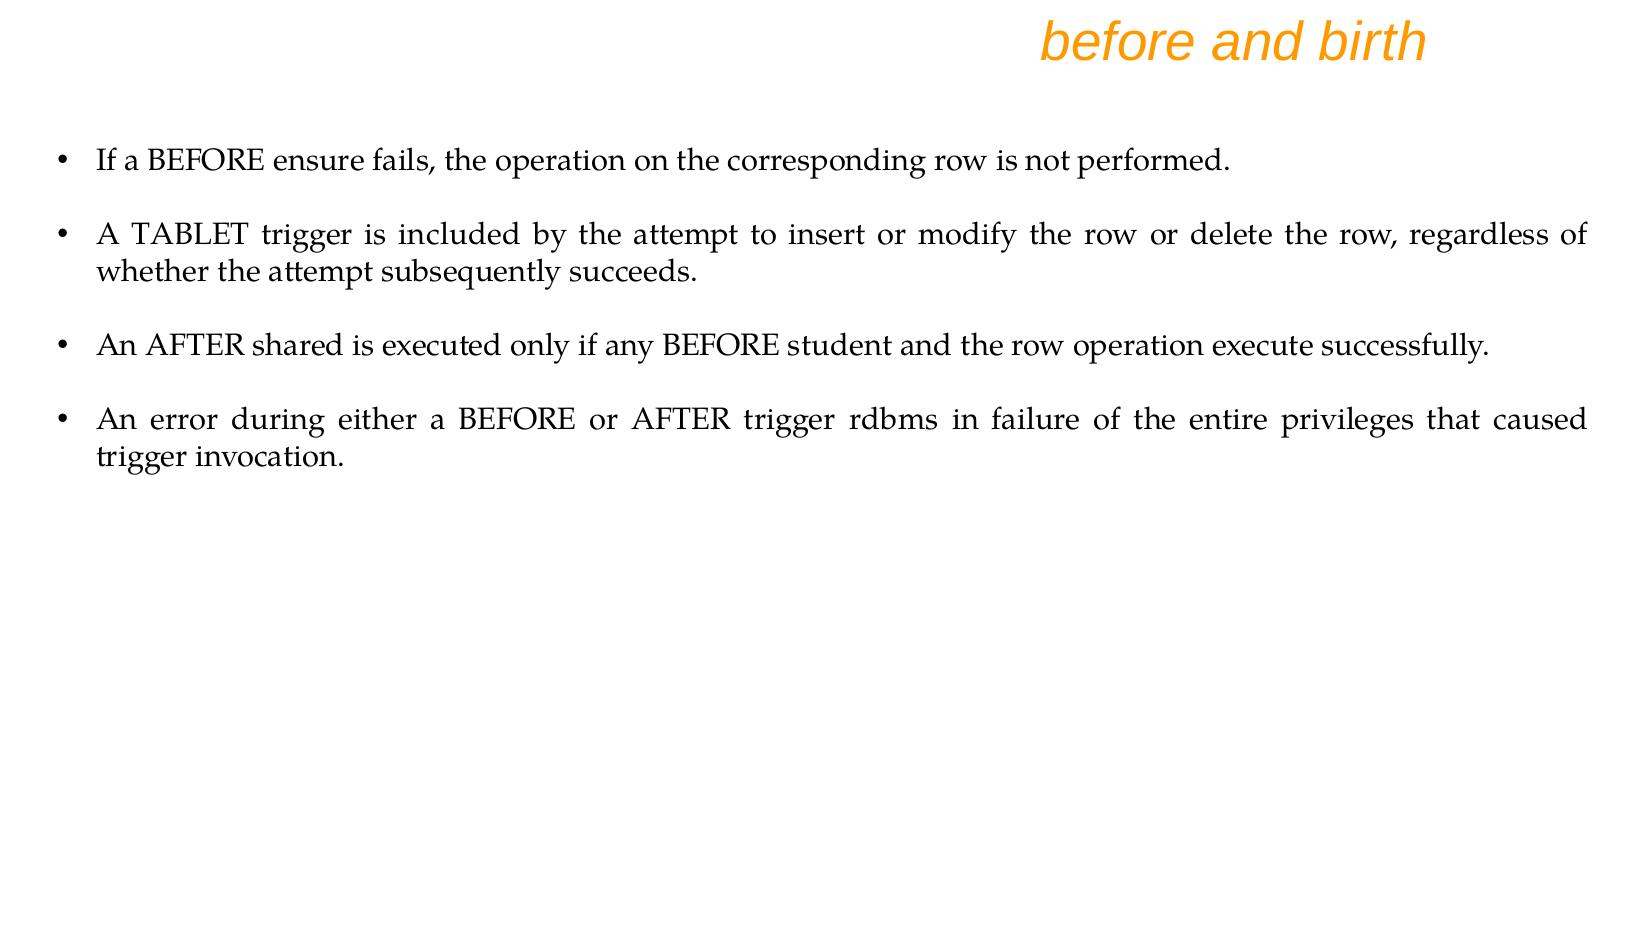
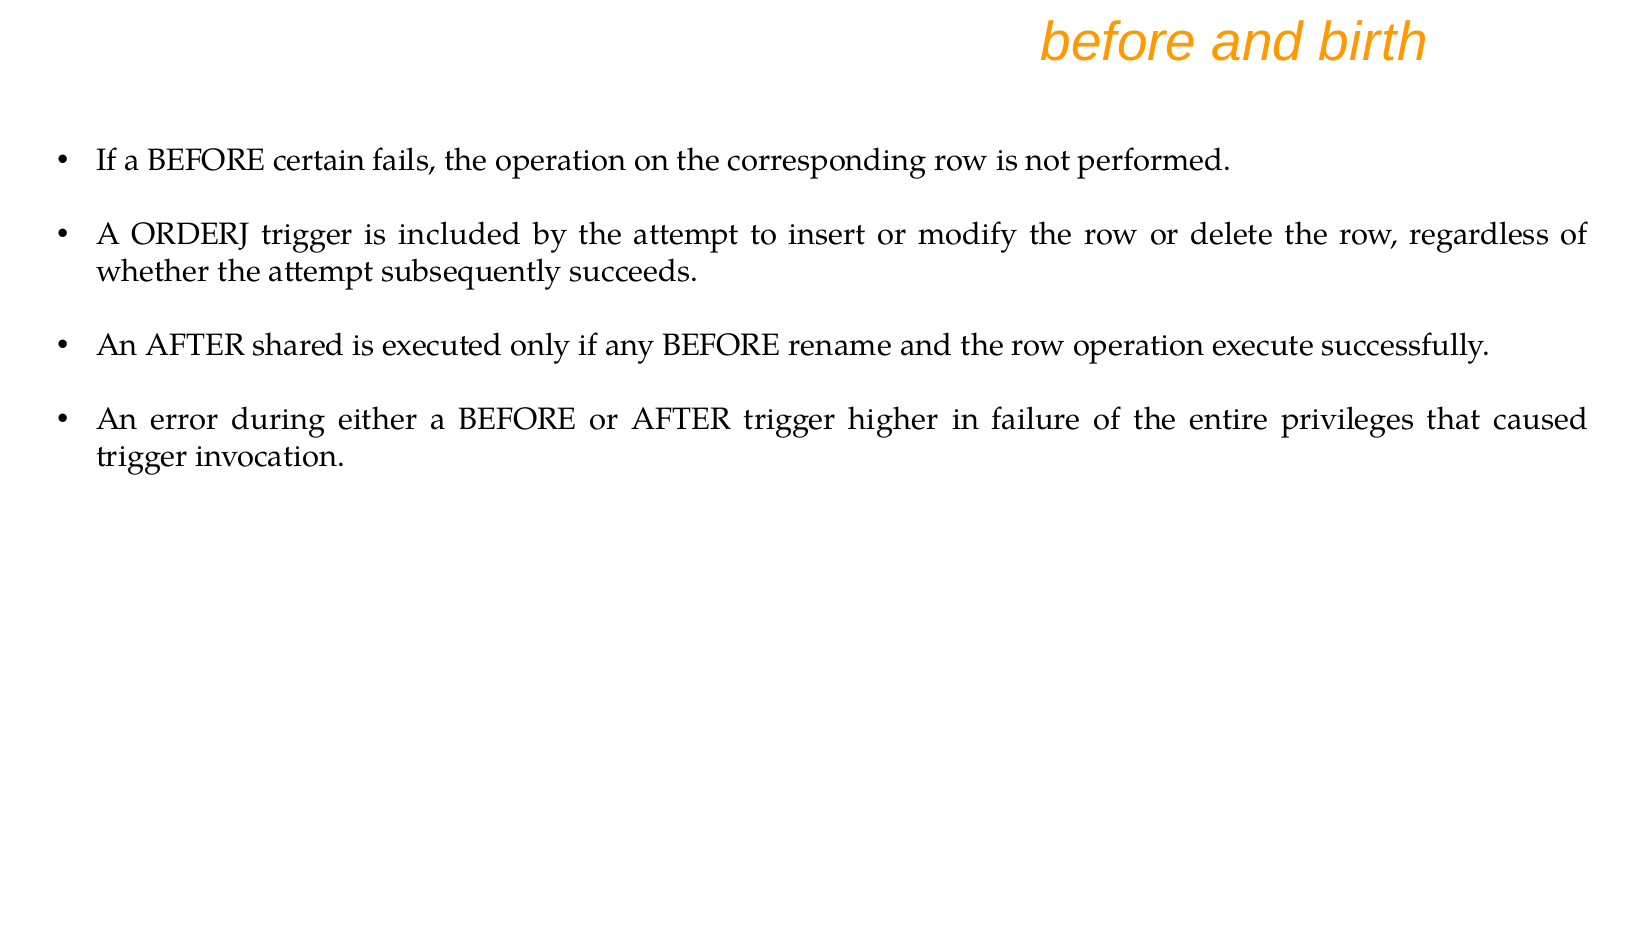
ensure: ensure -> certain (319, 161)
TABLET: TABLET -> ORDERJ (191, 235)
student: student -> rename (840, 346)
rdbms: rdbms -> higher (894, 420)
